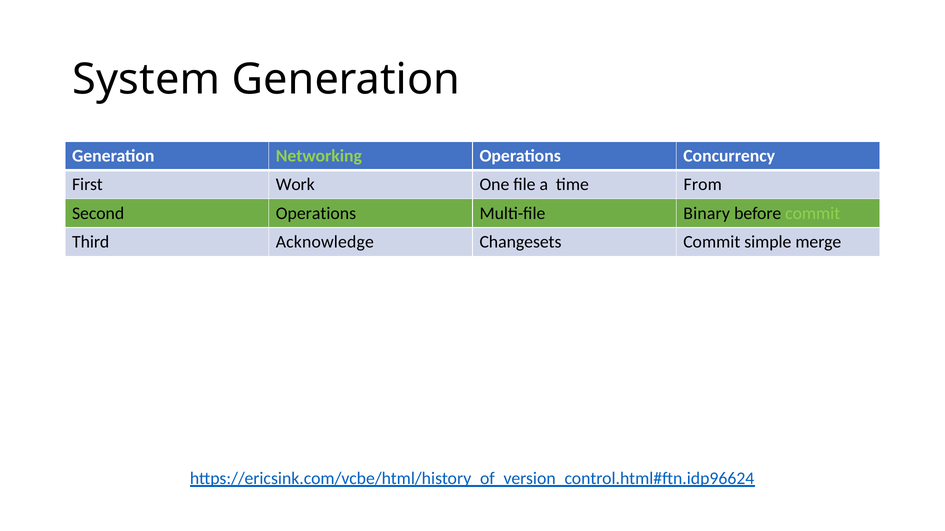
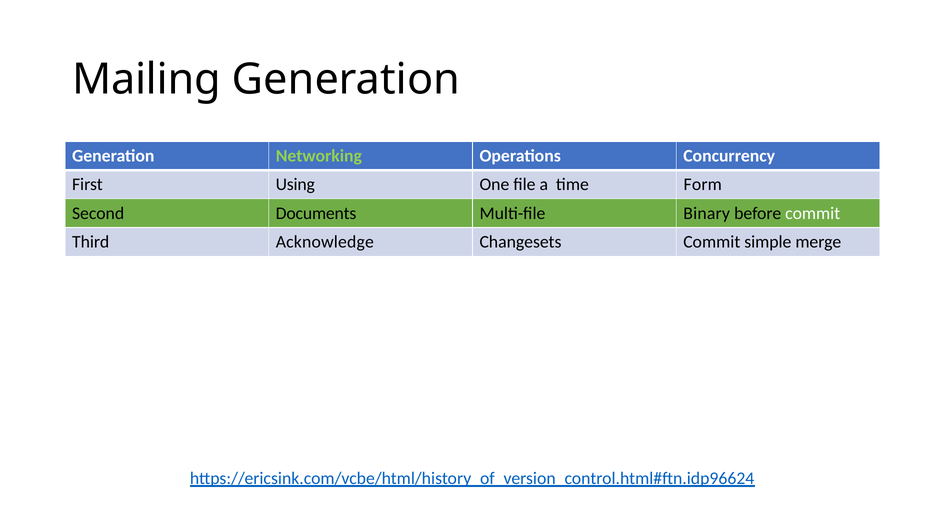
System: System -> Mailing (146, 79)
Work: Work -> Using (295, 185)
From: From -> Form (703, 185)
Second Operations: Operations -> Documents (316, 214)
commit colour: light green -> white (813, 214)
